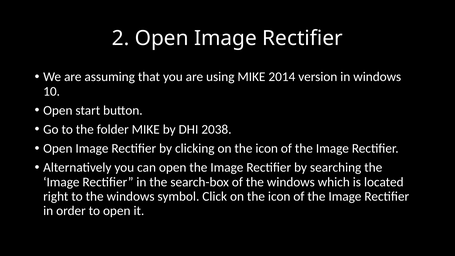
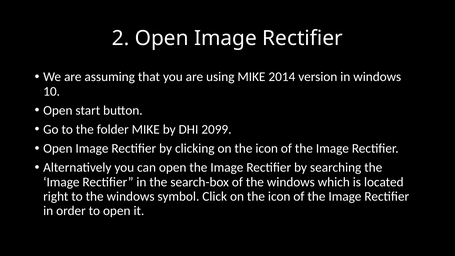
2038: 2038 -> 2099 (216, 129)
